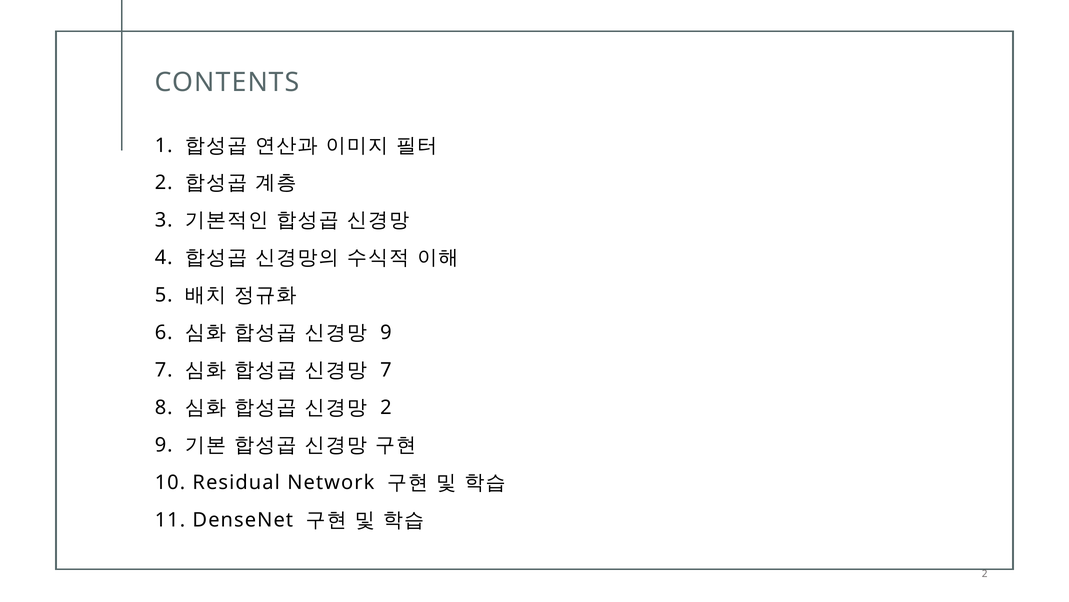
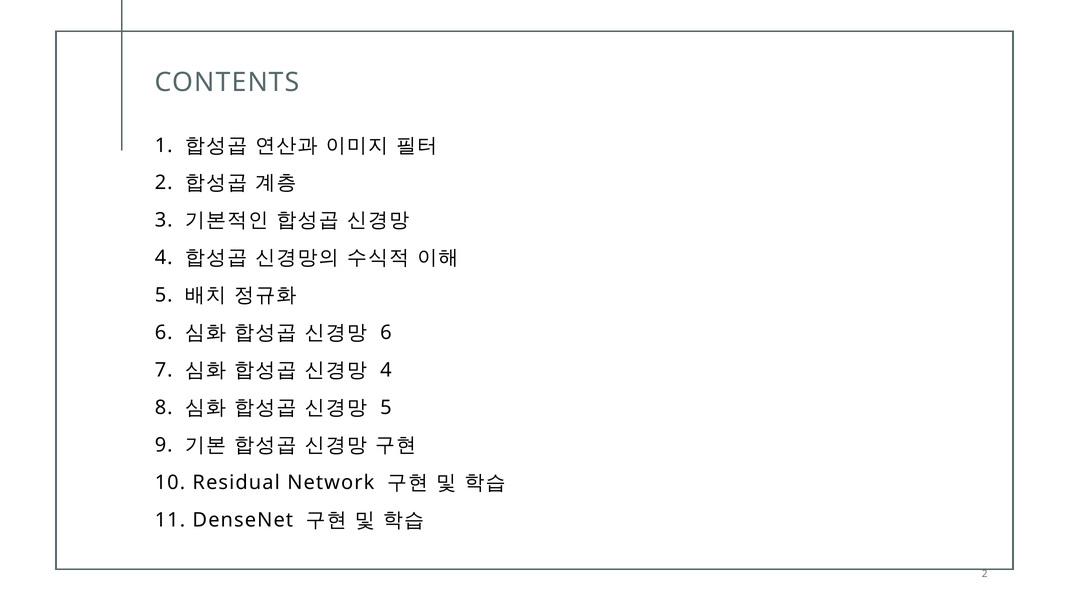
9: 9 -> 6 (386, 332)
7: 7 -> 4 (386, 370)
2: 2 -> 5 (386, 407)
